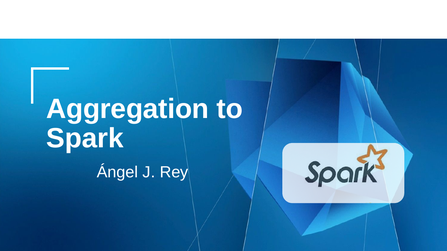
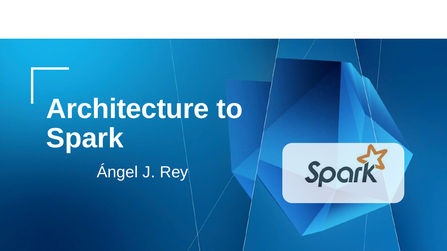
Aggregation: Aggregation -> Architecture (128, 109)
